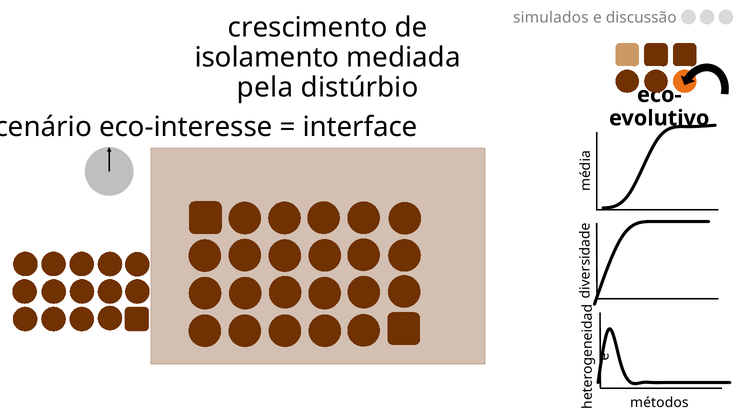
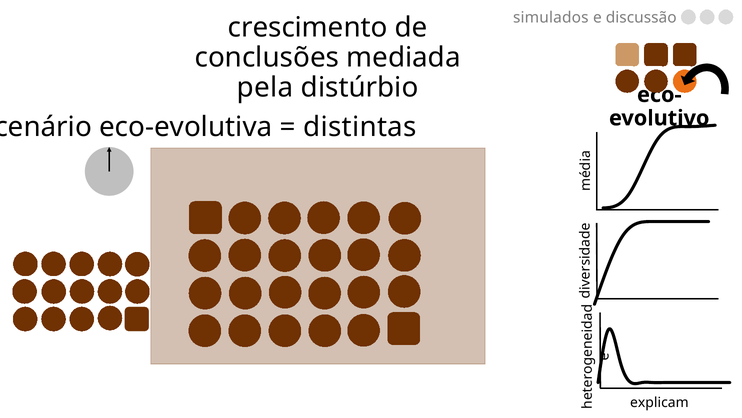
isolamento: isolamento -> conclusões (267, 57)
eco-interesse: eco-interesse -> eco-evolutiva (186, 127)
interface: interface -> distintas (360, 127)
métodos: métodos -> explicam (659, 402)
